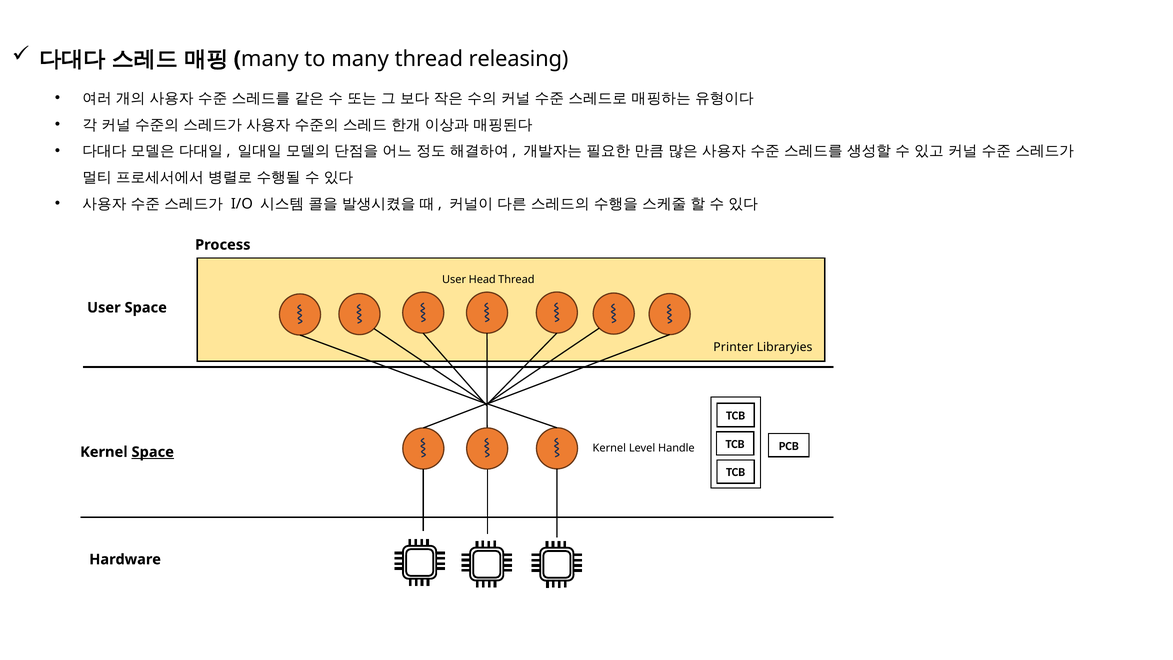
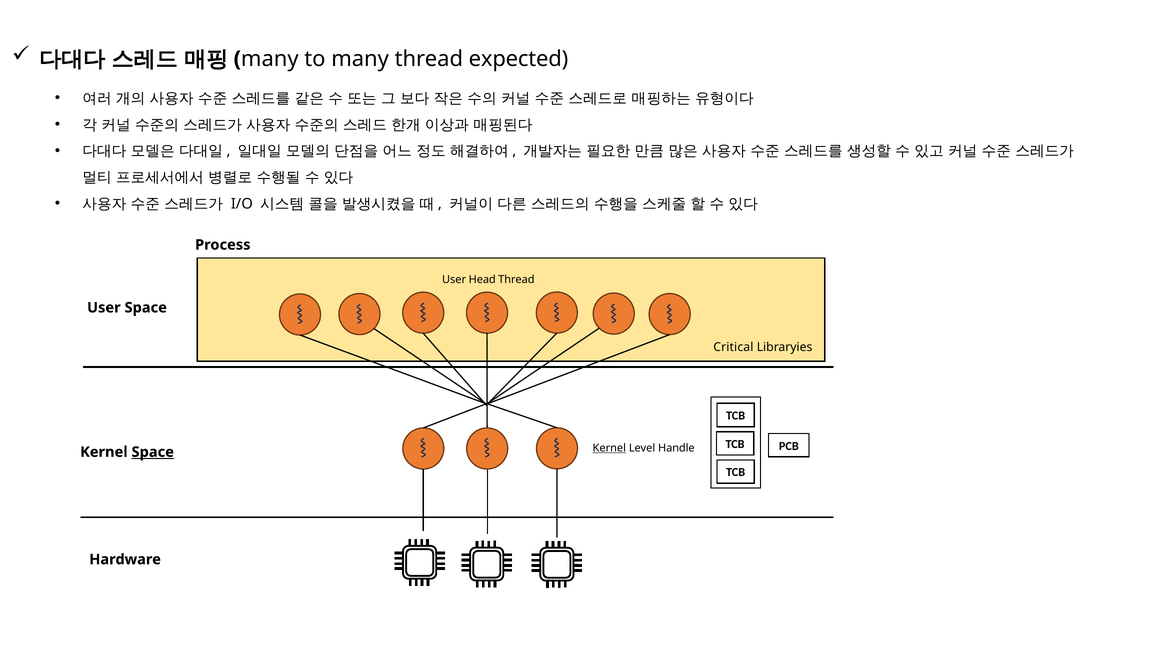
releasing: releasing -> expected (518, 59)
Printer: Printer -> Critical (733, 347)
Kernel underline: none -> present (609, 448)
